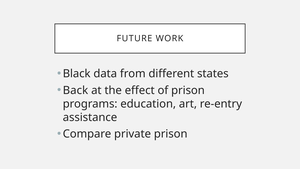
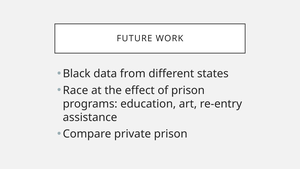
Back: Back -> Race (75, 90)
